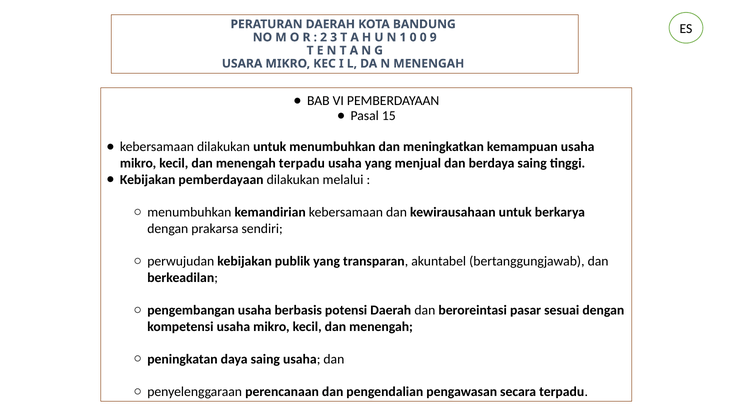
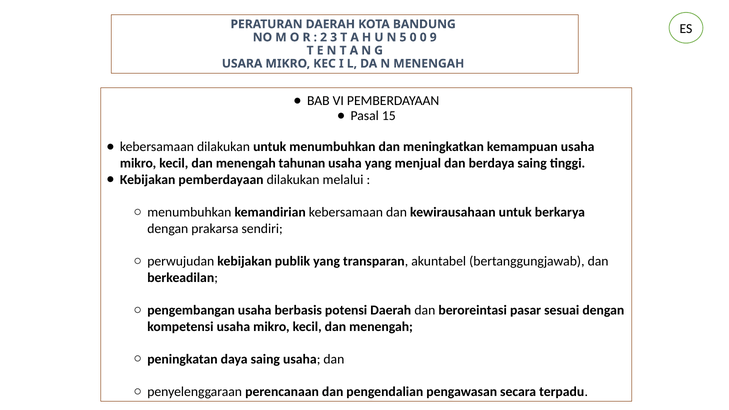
1: 1 -> 5 (403, 37)
menengah terpadu: terpadu -> tahunan (302, 163)
